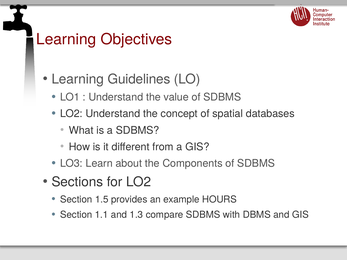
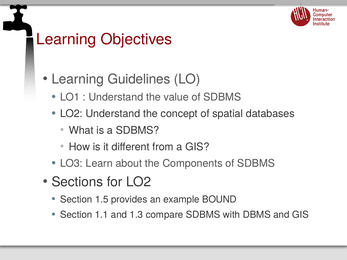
HOURS: HOURS -> BOUND (219, 200)
